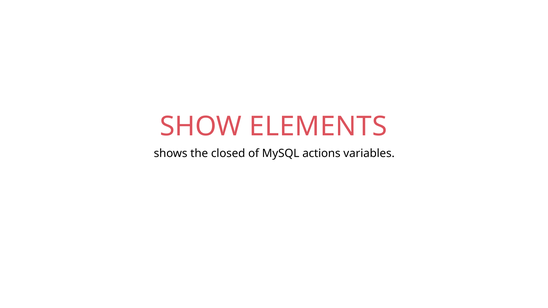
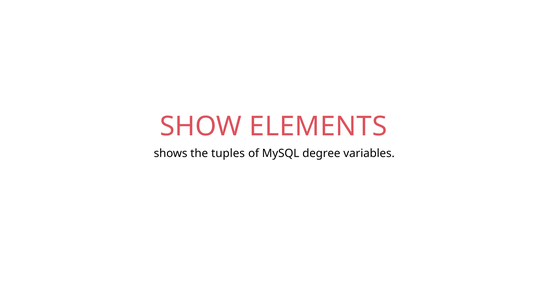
closed: closed -> tuples (228, 154)
actions: actions -> degree (321, 154)
